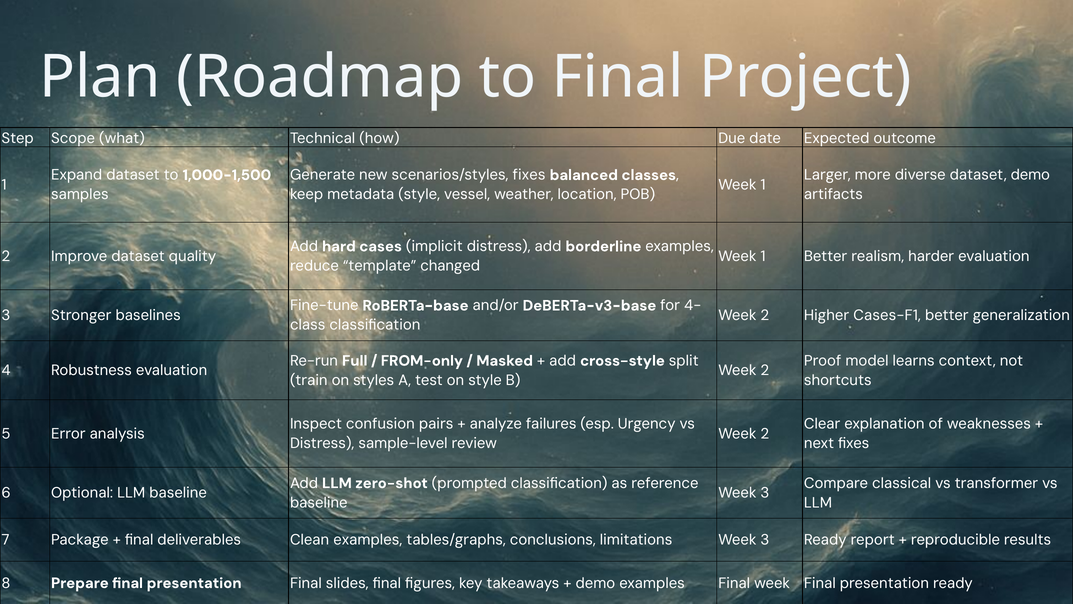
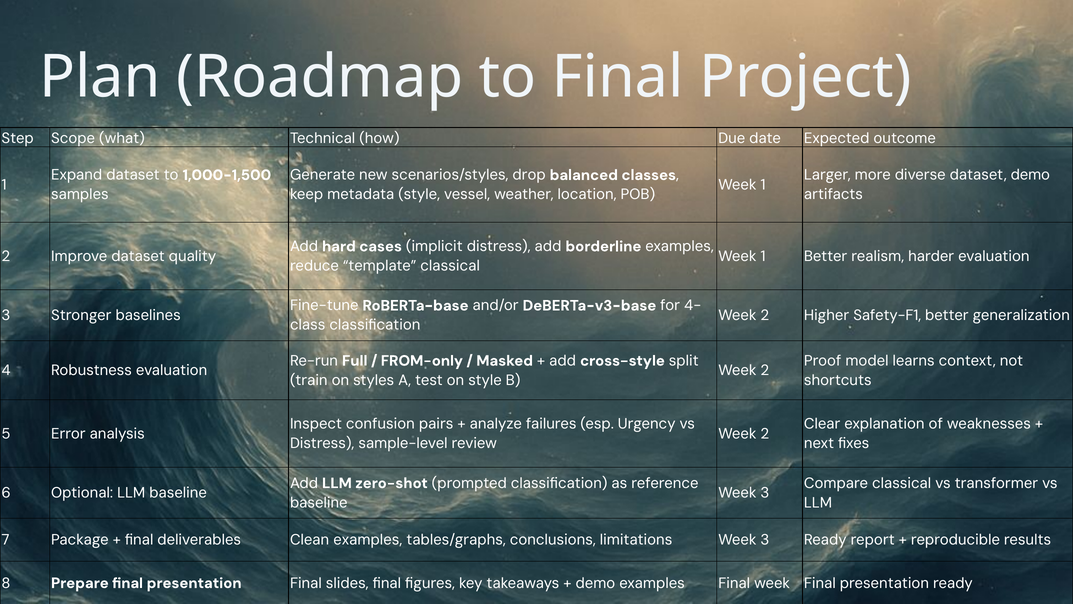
scenarios/styles fixes: fixes -> drop (529, 175)
template changed: changed -> classical (450, 266)
Cases-F1: Cases-F1 -> Safety-F1 (887, 315)
